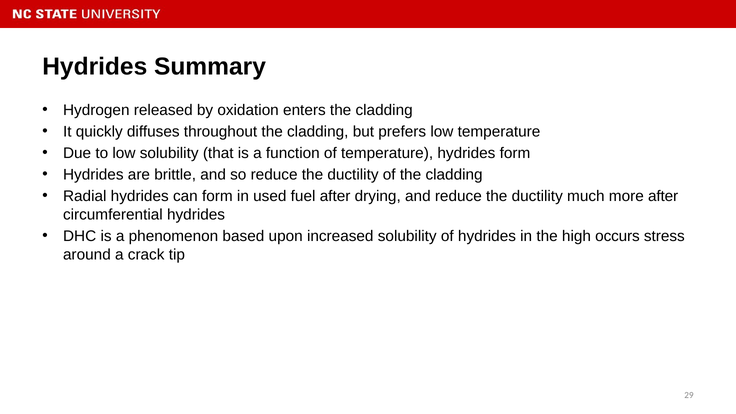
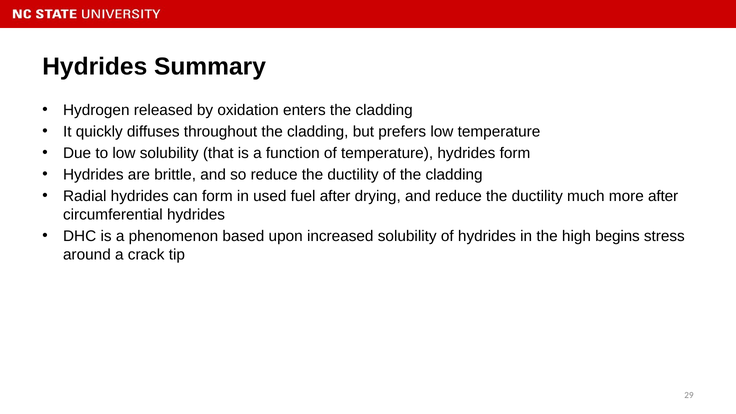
occurs: occurs -> begins (617, 236)
